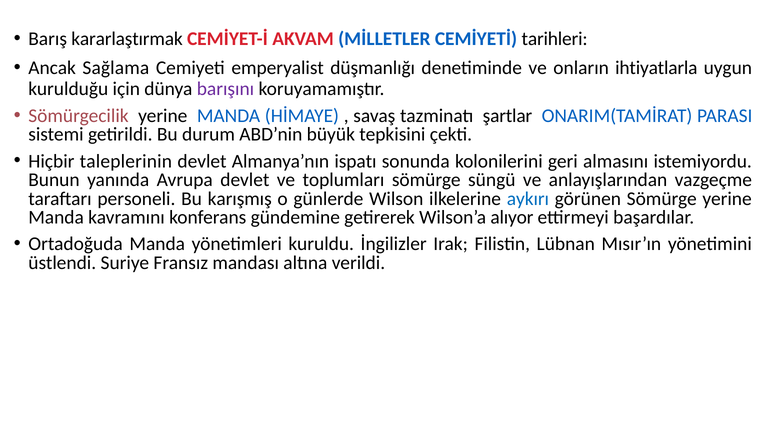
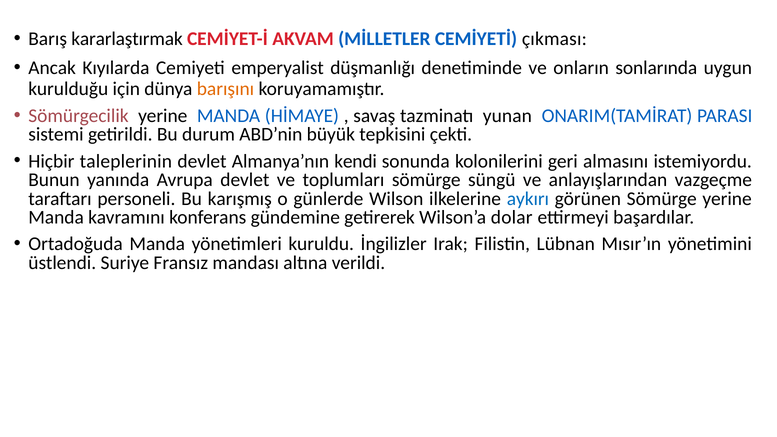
tarihleri: tarihleri -> çıkması (554, 39)
Sağlama: Sağlama -> Kıyılarda (116, 68)
ihtiyatlarla: ihtiyatlarla -> sonlarında (656, 68)
barışını colour: purple -> orange (225, 89)
şartlar: şartlar -> yunan (507, 116)
ispatı: ispatı -> kendi (356, 161)
alıyor: alıyor -> dolar (512, 217)
